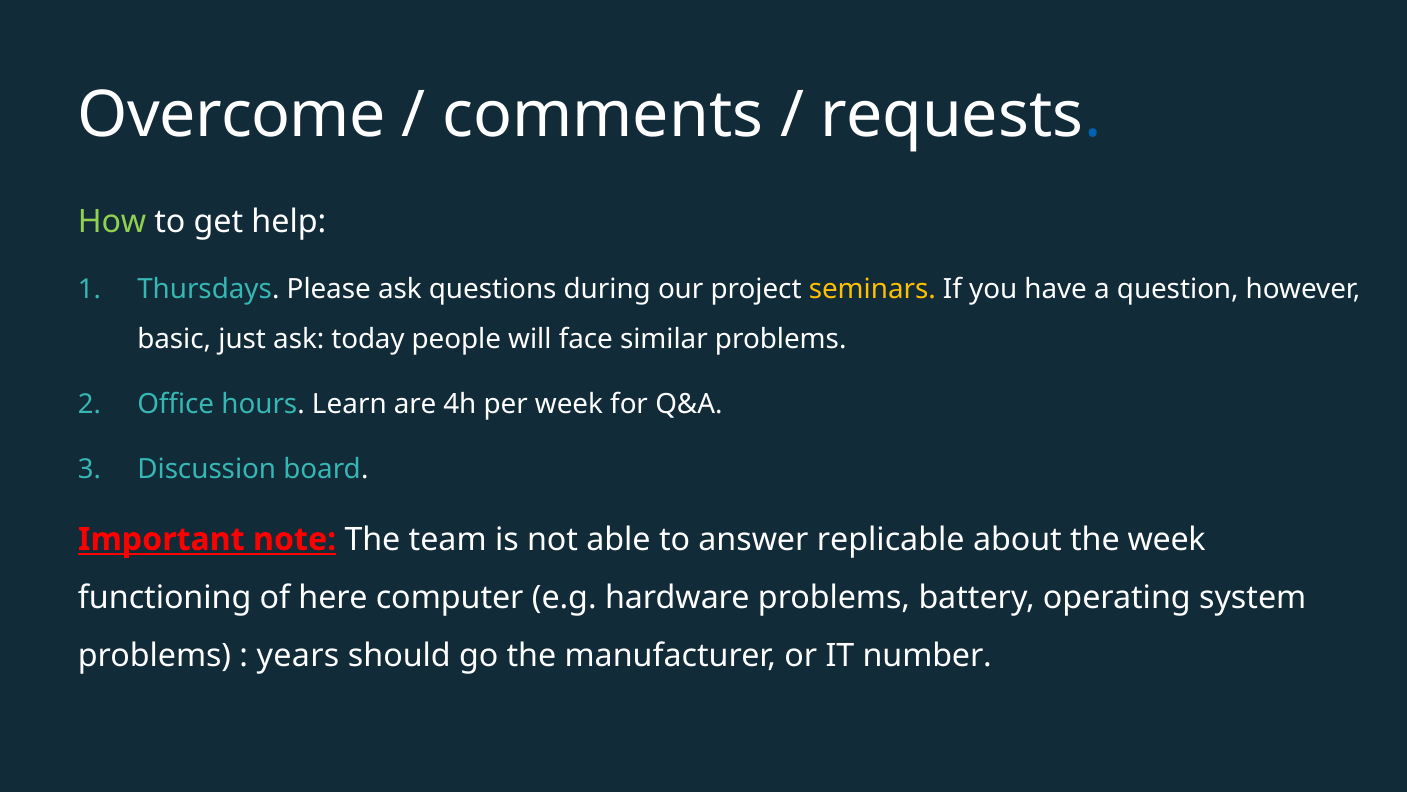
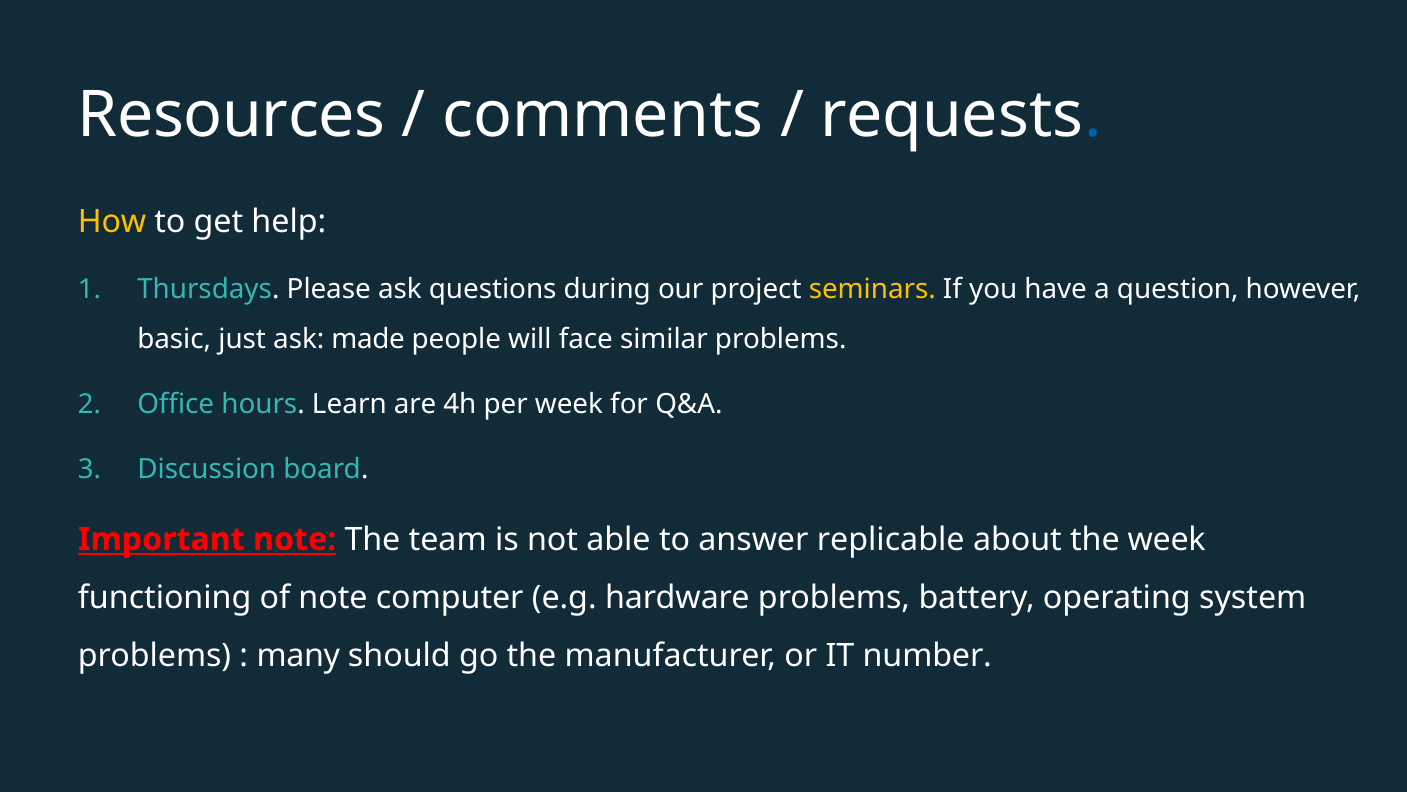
Overcome: Overcome -> Resources (232, 115)
How colour: light green -> yellow (112, 222)
today: today -> made (368, 339)
of here: here -> note (333, 597)
years: years -> many (298, 655)
